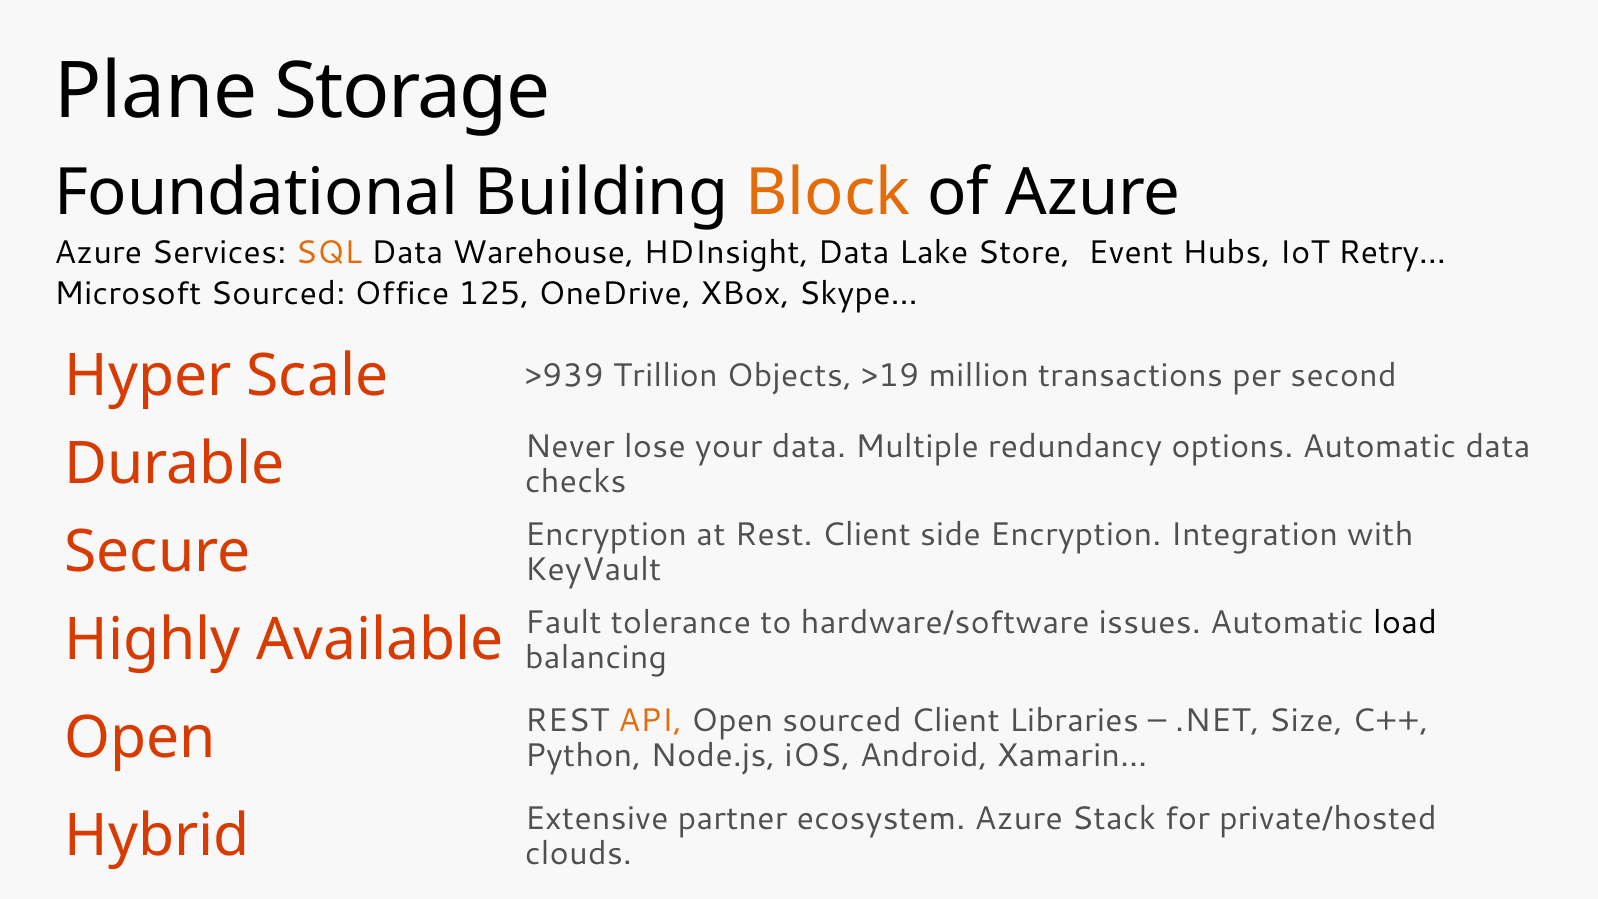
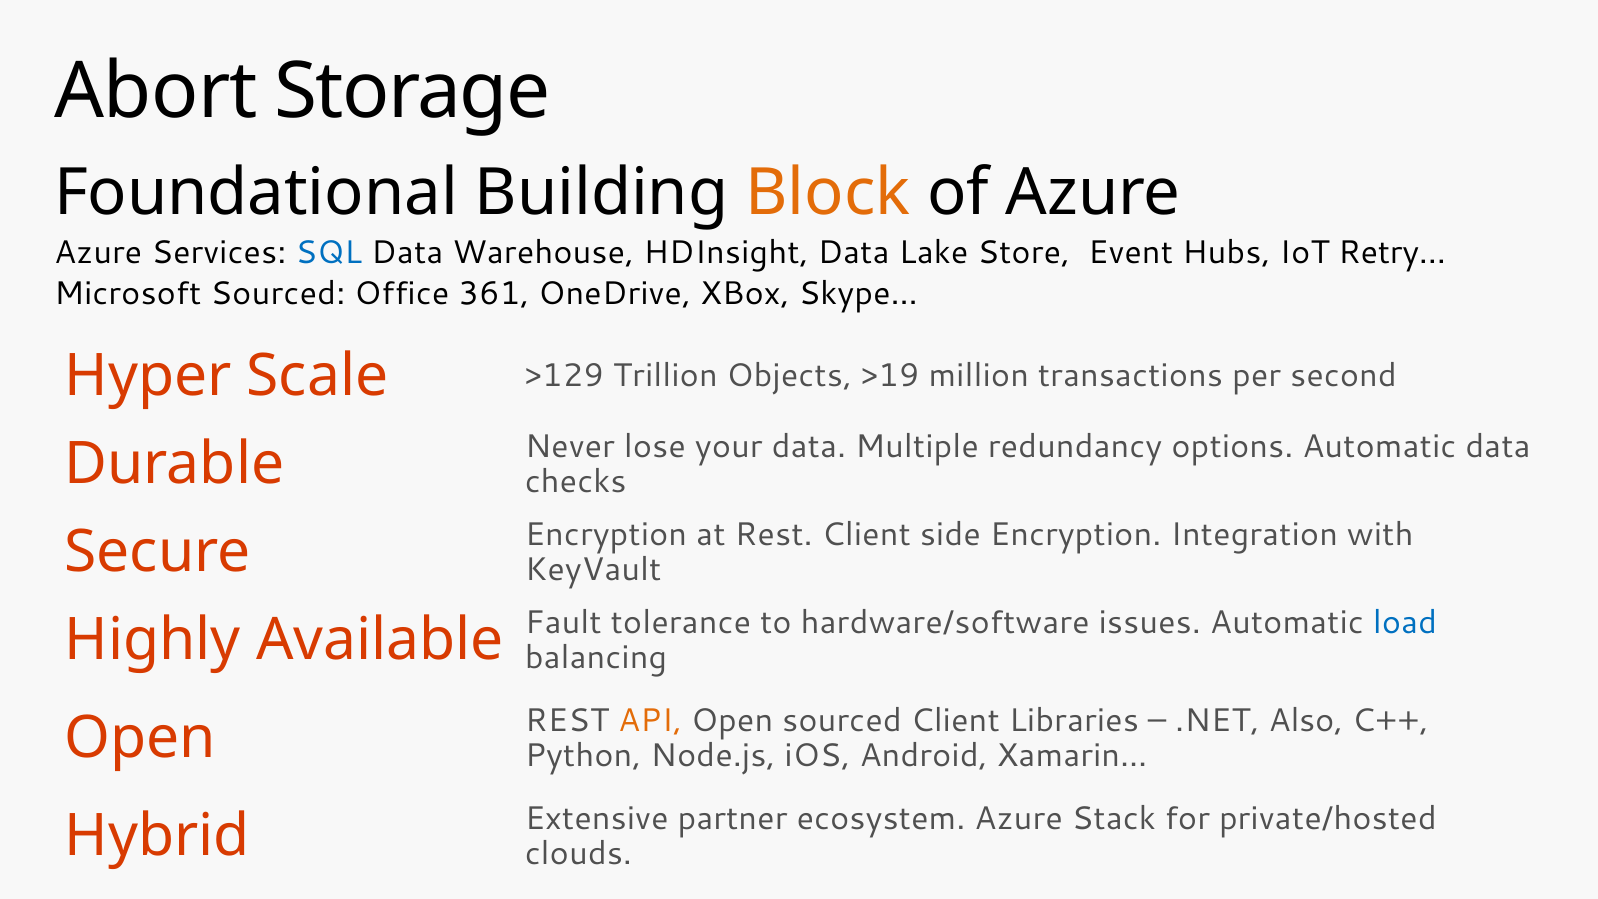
Plane: Plane -> Abort (156, 92)
SQL colour: orange -> blue (329, 252)
125: 125 -> 361 (494, 294)
>939: >939 -> >129 (564, 376)
load colour: black -> blue (1405, 622)
Size: Size -> Also (1306, 720)
